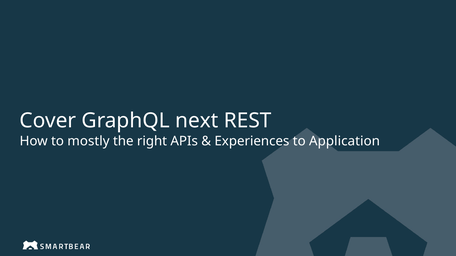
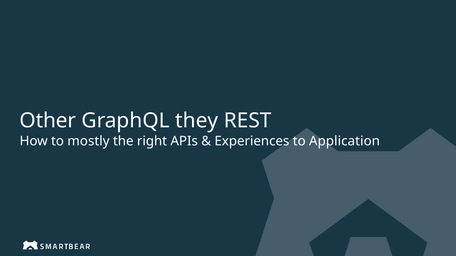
Cover: Cover -> Other (48, 121)
next: next -> they (197, 121)
